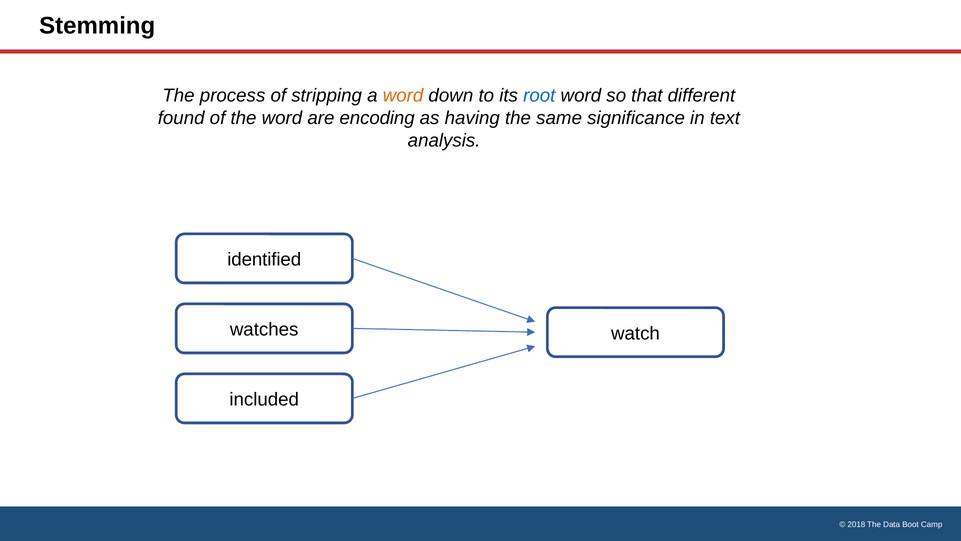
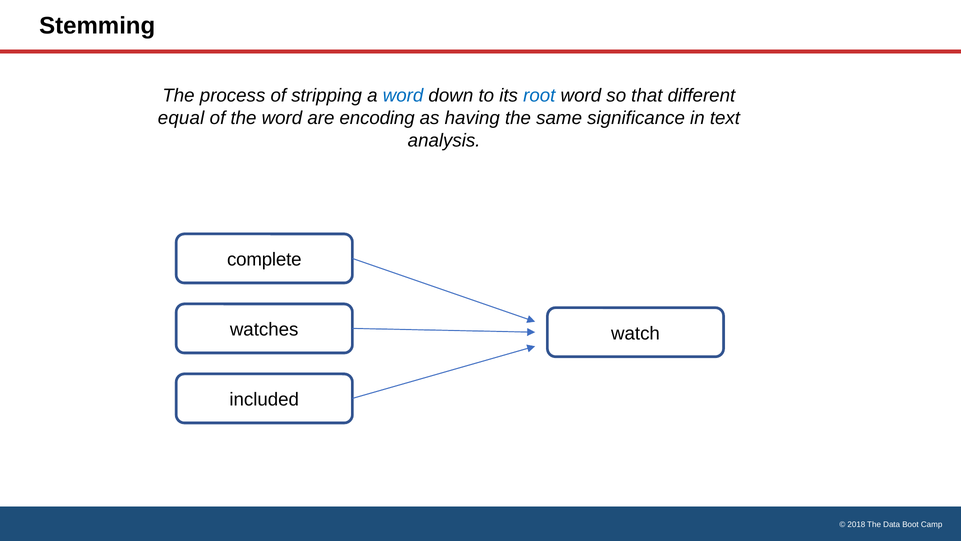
word colour: orange -> blue (403, 95)
found: found -> equal (181, 118)
identified: identified -> complete (264, 260)
